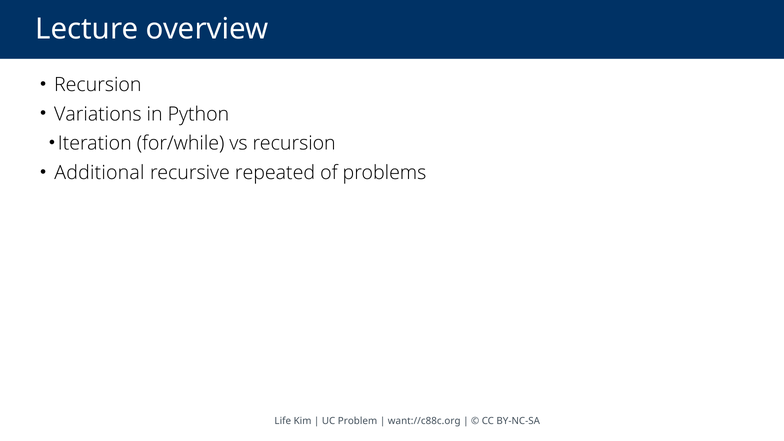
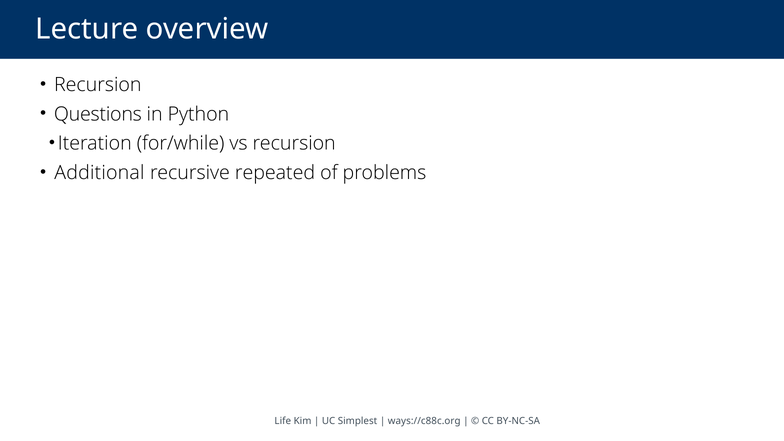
Variations: Variations -> Questions (98, 114)
Problem: Problem -> Simplest (358, 421)
want://c88c.org: want://c88c.org -> ways://c88c.org (424, 421)
